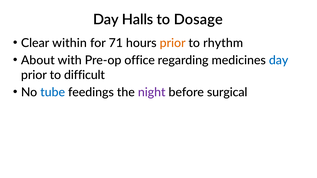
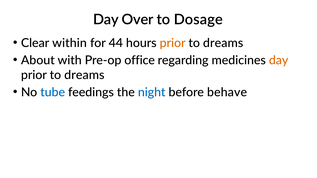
Halls: Halls -> Over (138, 20)
71: 71 -> 44 (116, 43)
rhythm: rhythm -> dreams (223, 43)
day colour: blue -> orange (279, 60)
difficult: difficult -> dreams (84, 75)
night colour: purple -> blue (152, 92)
surgical: surgical -> behave (227, 92)
